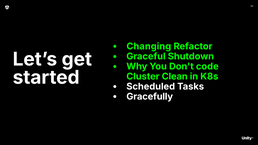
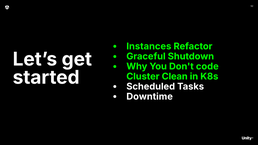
Changing: Changing -> Instances (149, 46)
Gracefully: Gracefully -> Downtime (150, 97)
